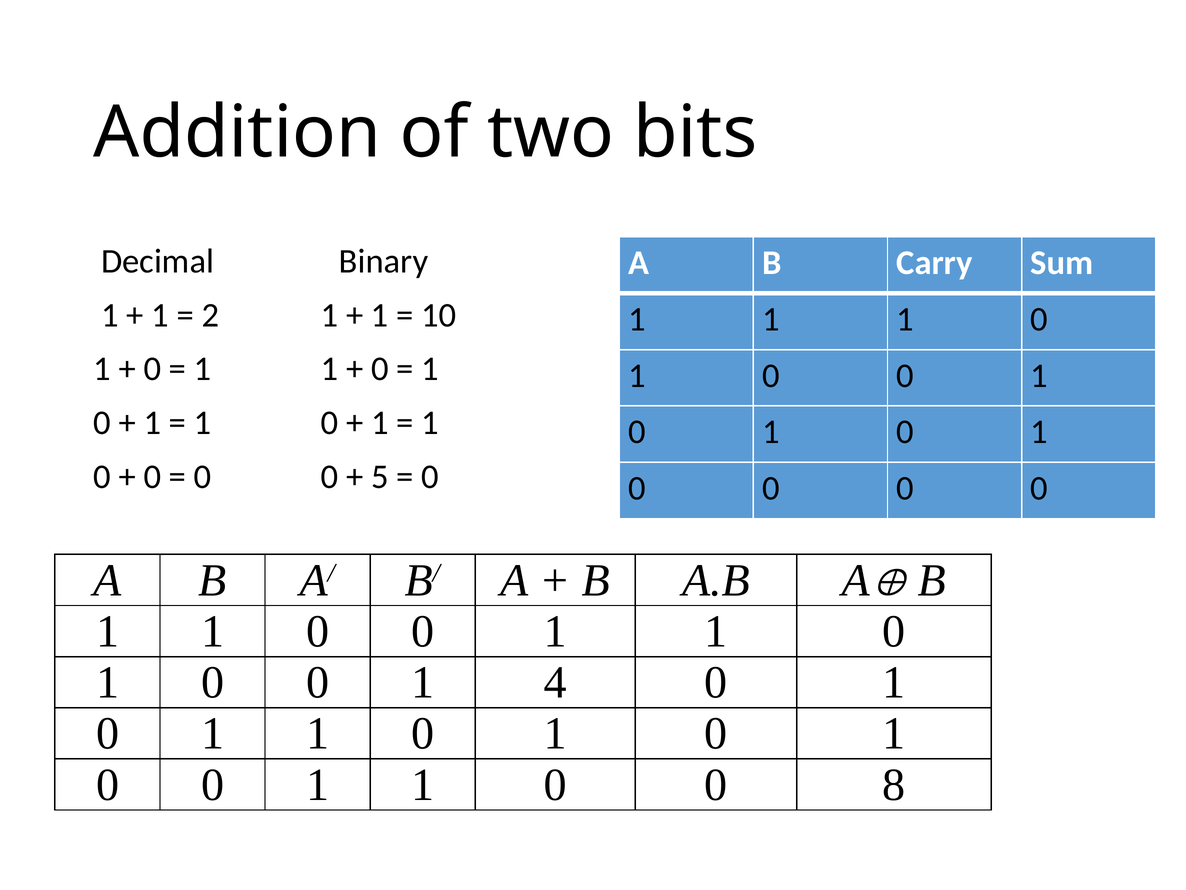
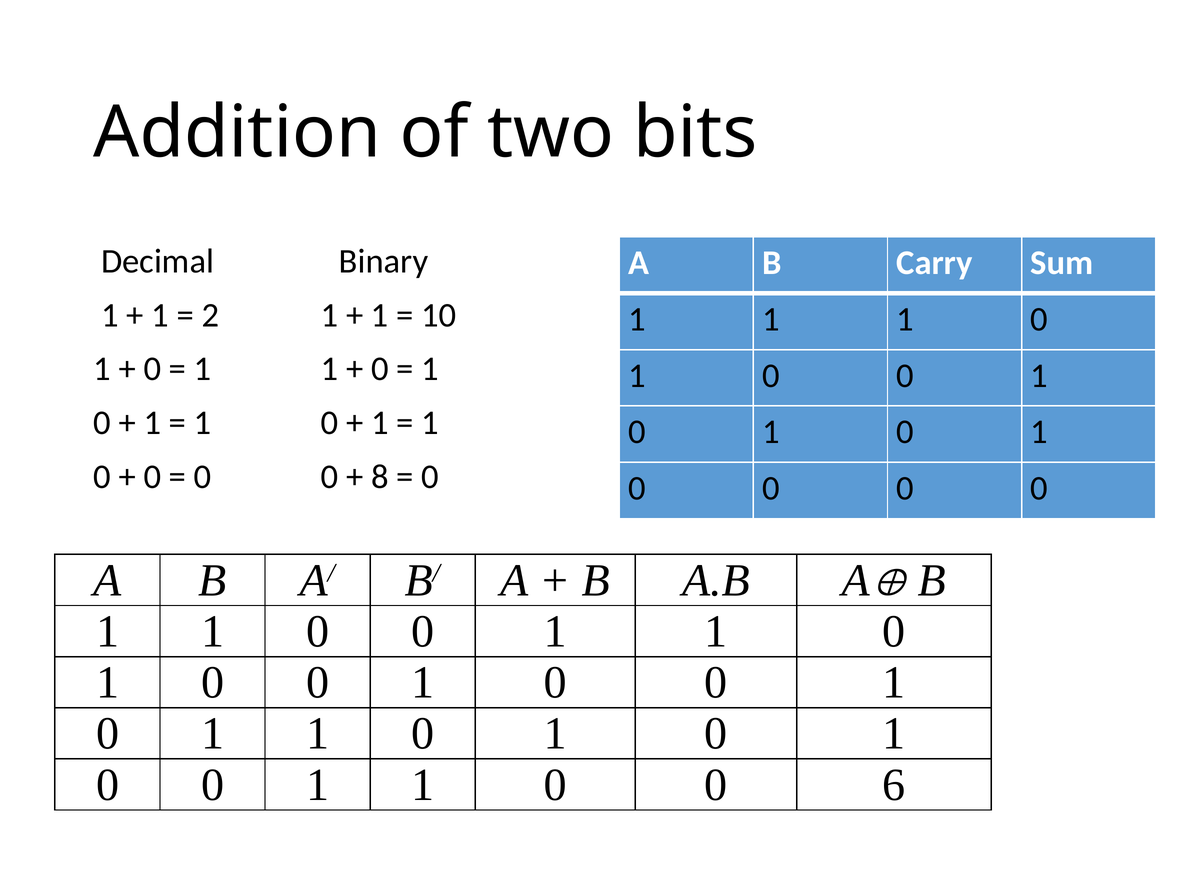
5: 5 -> 8 (380, 477)
4: 4 -> 0 (555, 682)
8: 8 -> 6 (894, 784)
